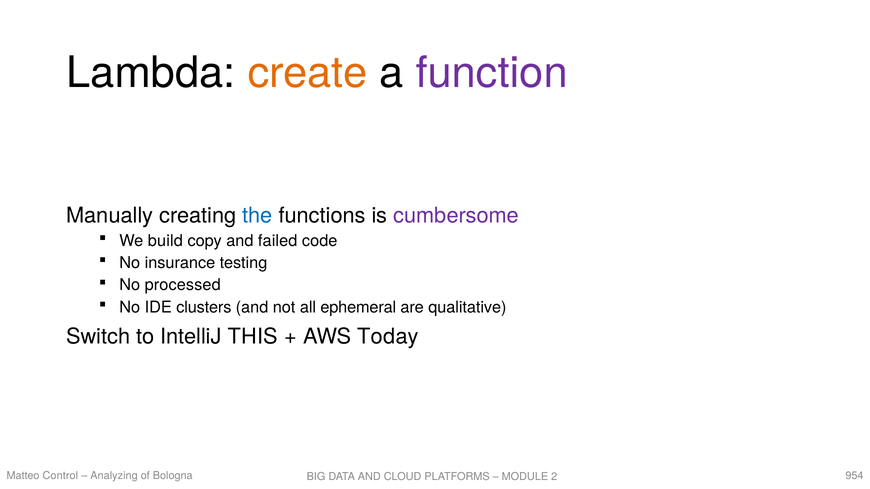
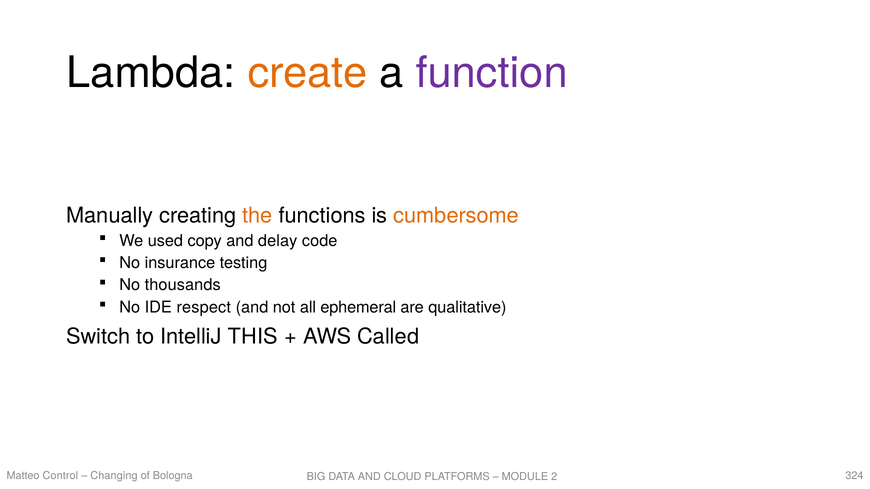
the colour: blue -> orange (257, 216)
cumbersome colour: purple -> orange (456, 216)
build: build -> used (165, 241)
failed: failed -> delay (278, 241)
processed: processed -> thousands (183, 285)
clusters: clusters -> respect (204, 307)
Today: Today -> Called (388, 337)
Analyzing: Analyzing -> Changing (114, 476)
954: 954 -> 324 (854, 476)
